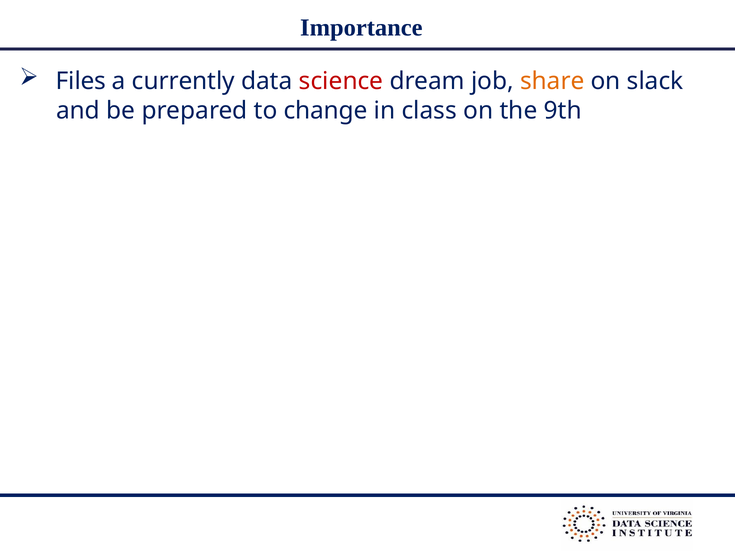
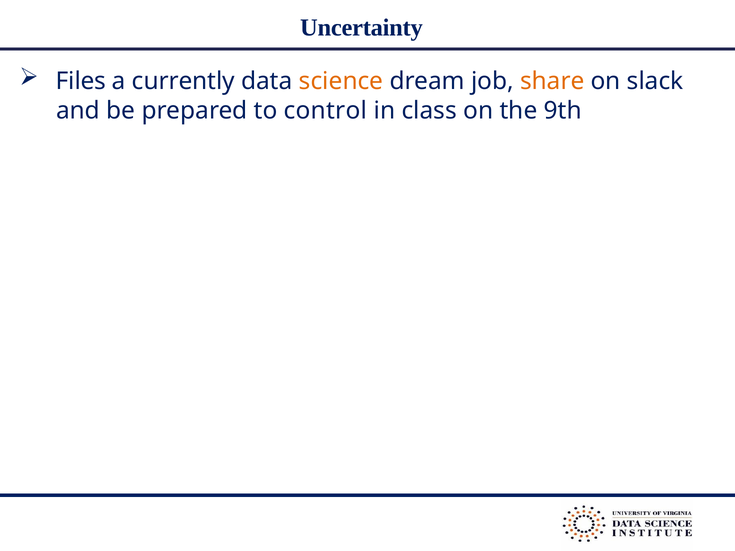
Importance: Importance -> Uncertainty (361, 28)
science colour: red -> orange (341, 81)
change: change -> control (326, 111)
